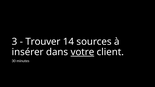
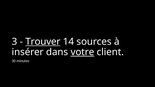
Trouver underline: none -> present (43, 42)
